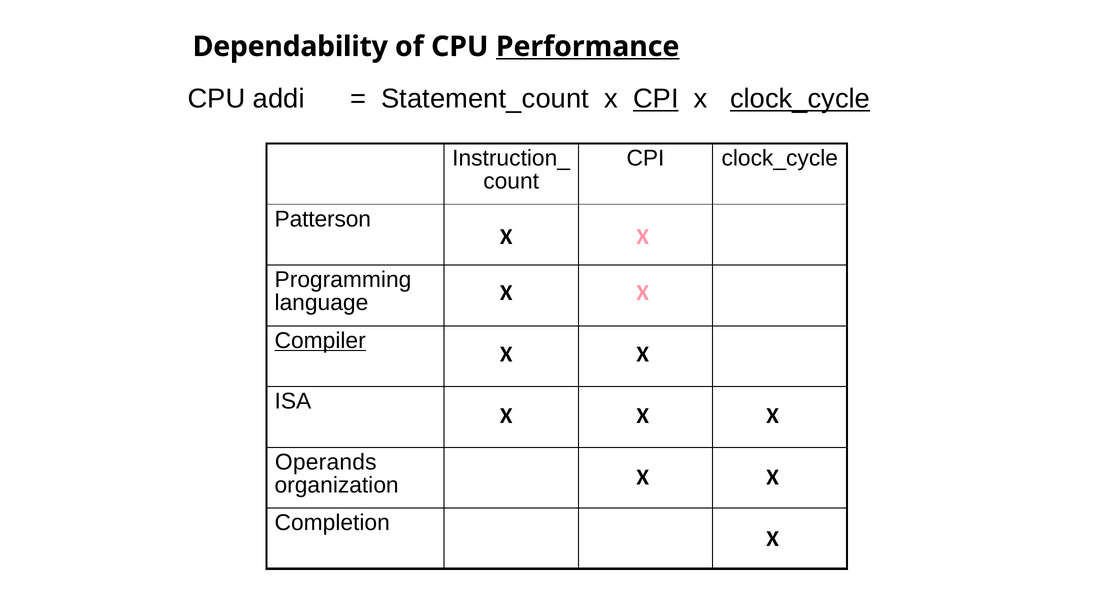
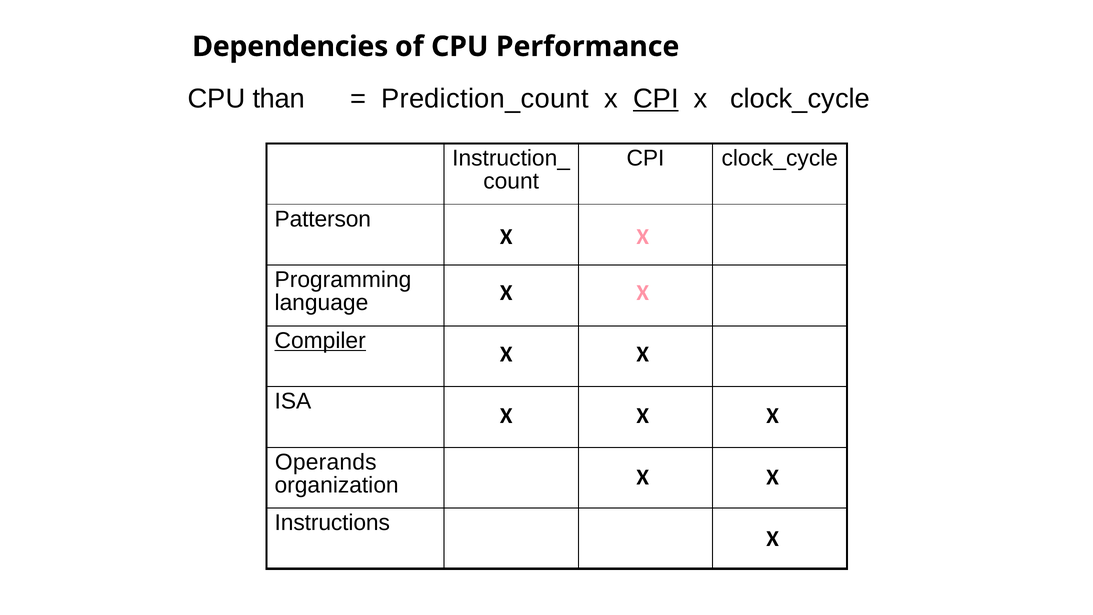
Dependability: Dependability -> Dependencies (290, 47)
Performance underline: present -> none (588, 47)
addi: addi -> than (279, 99)
Statement_count: Statement_count -> Prediction_count (485, 99)
clock_cycle underline: present -> none (800, 99)
Completion: Completion -> Instructions (332, 523)
